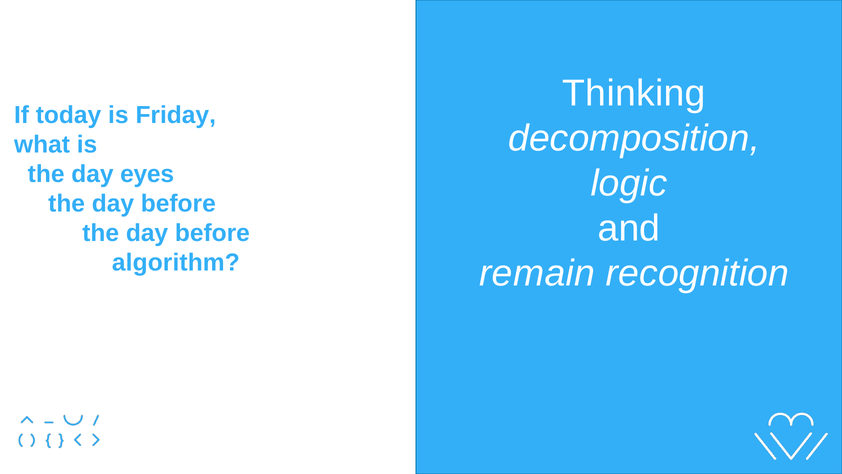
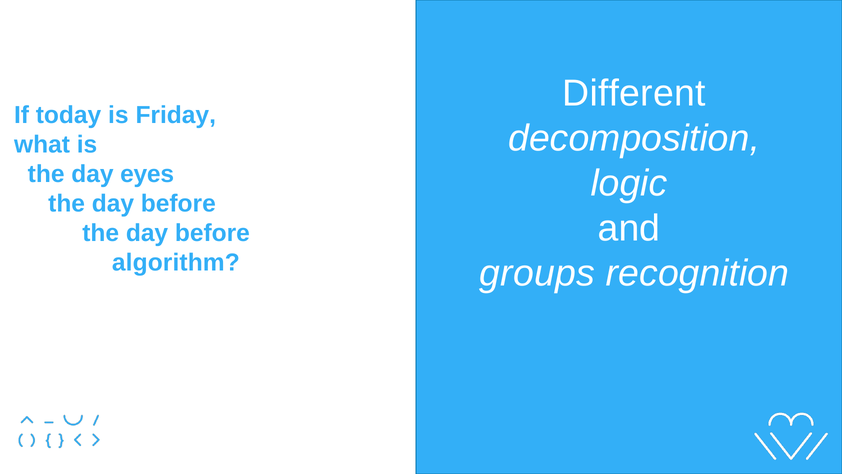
Thinking: Thinking -> Different (634, 93)
remain: remain -> groups (537, 273)
